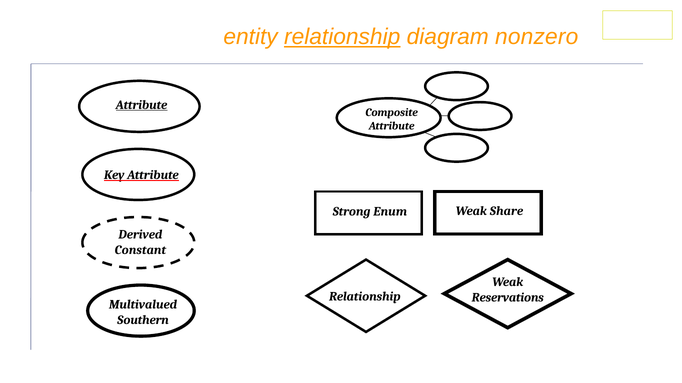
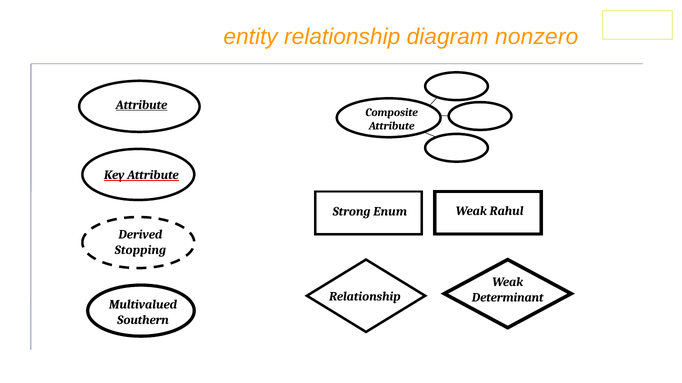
relationship underline: present -> none (342, 37)
Share: Share -> Rahul (507, 211)
Constant: Constant -> Stopping (140, 250)
Reservations: Reservations -> Determinant (508, 298)
